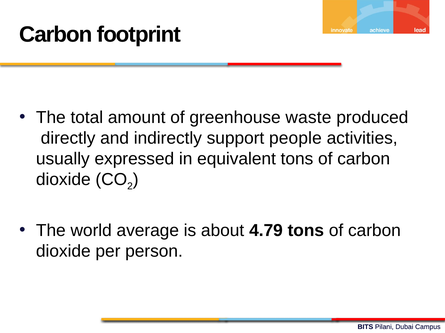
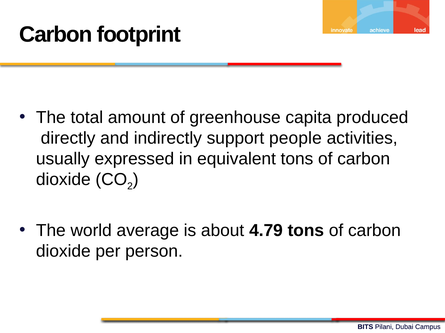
waste: waste -> capita (309, 118)
